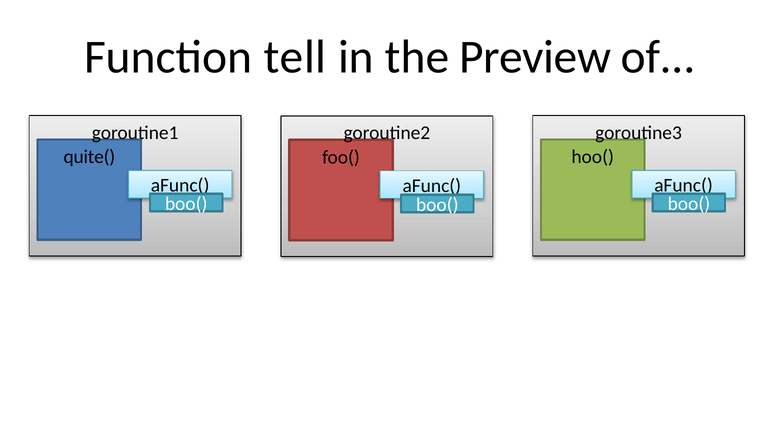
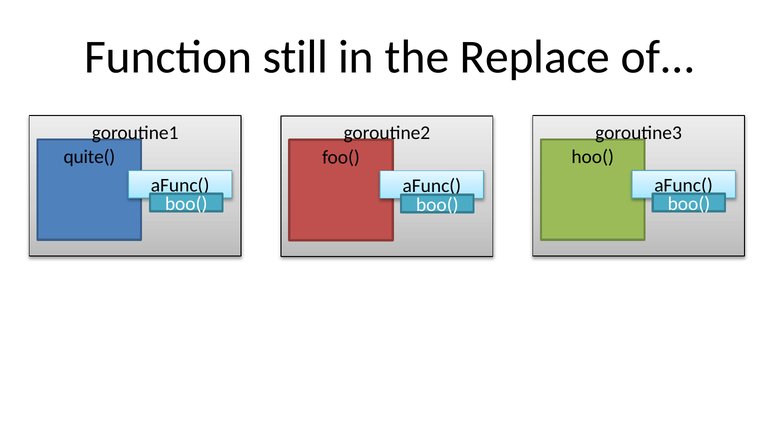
tell: tell -> still (295, 57)
Preview: Preview -> Replace (535, 57)
